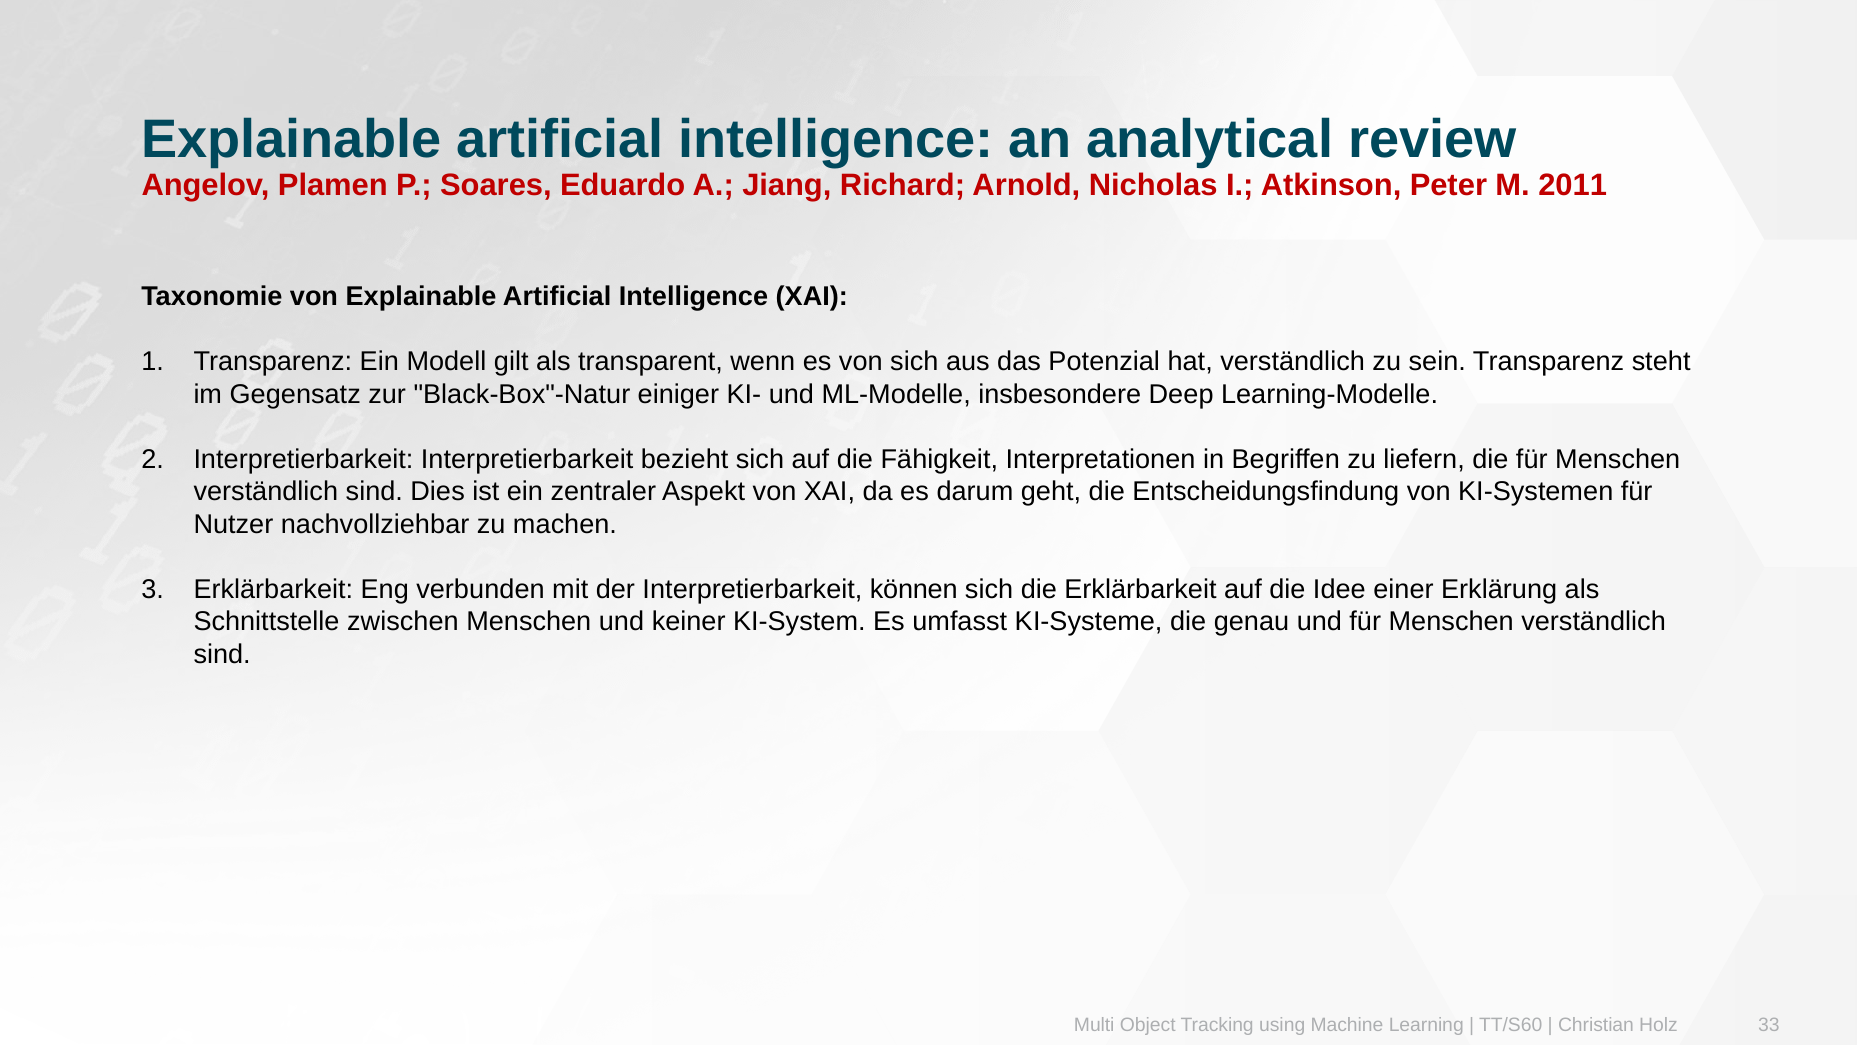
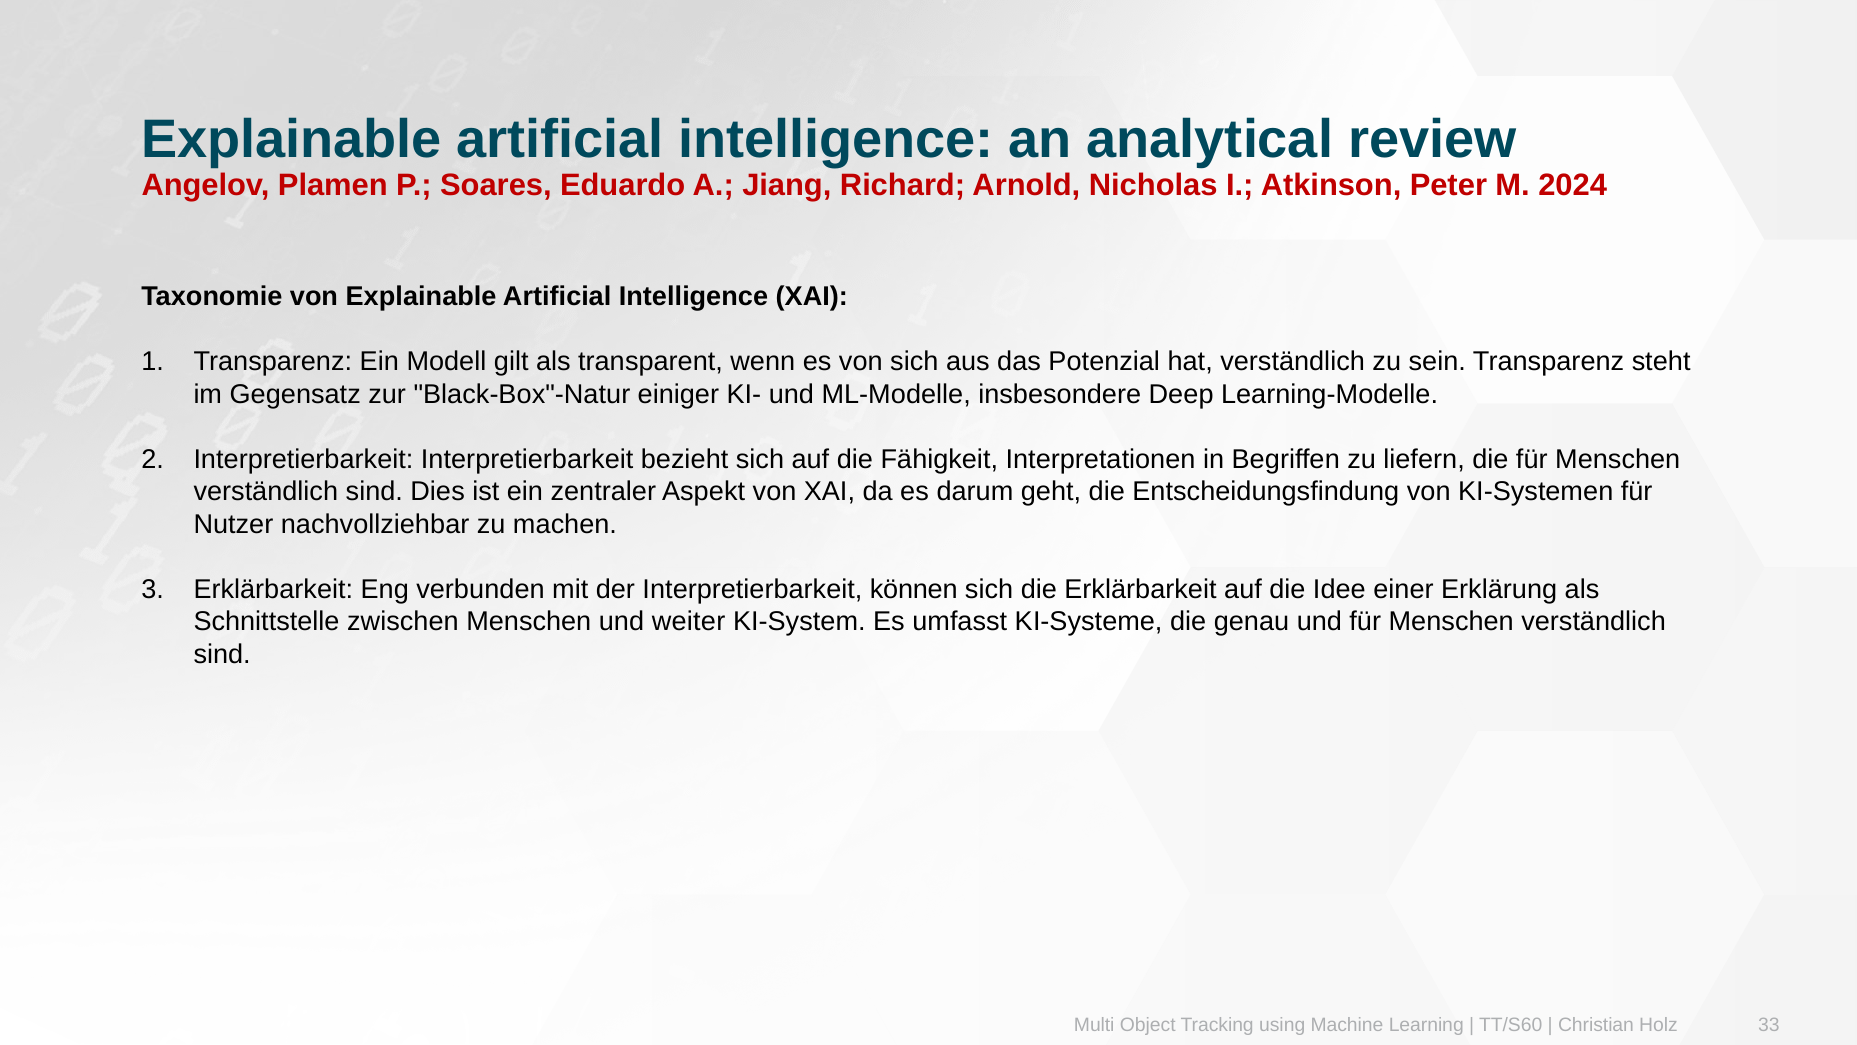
2011: 2011 -> 2024 (1573, 186)
keiner: keiner -> weiter (689, 622)
